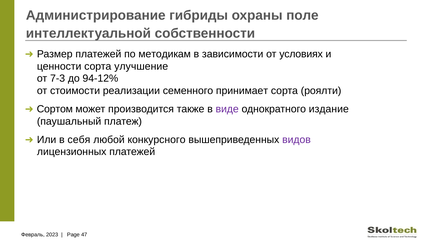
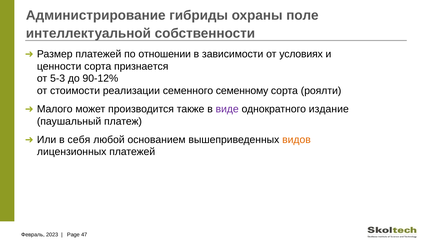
методикам: методикам -> отношении (165, 54)
улучшение: улучшение -> признается (141, 66)
7-3: 7-3 -> 5-3 (58, 79)
94-12%: 94-12% -> 90-12% (100, 79)
принимает: принимает -> семенному (242, 91)
Сортом: Сортом -> Малого (55, 109)
конкурсного: конкурсного -> основанием (157, 140)
видов colour: purple -> orange (296, 140)
